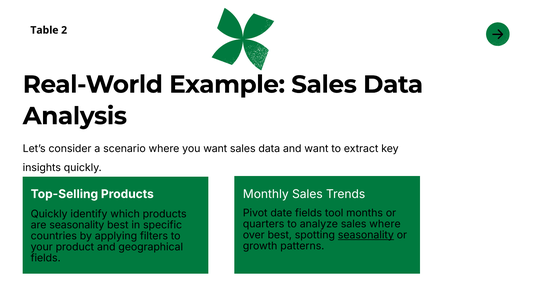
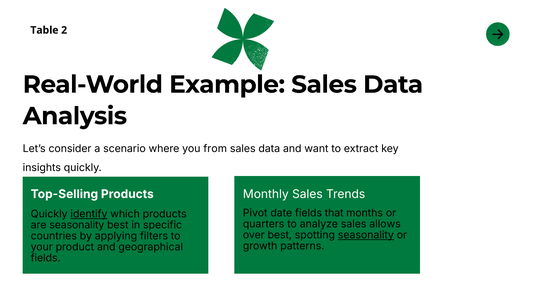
you want: want -> from (215, 149)
tool: tool -> that (334, 213)
identify underline: none -> present (89, 214)
sales where: where -> allows (385, 224)
